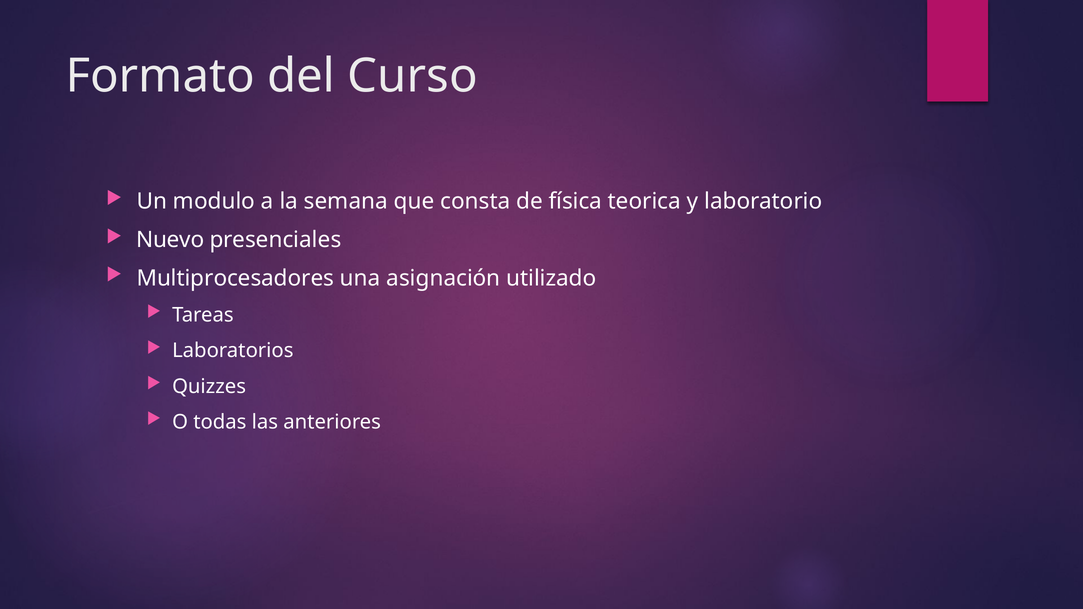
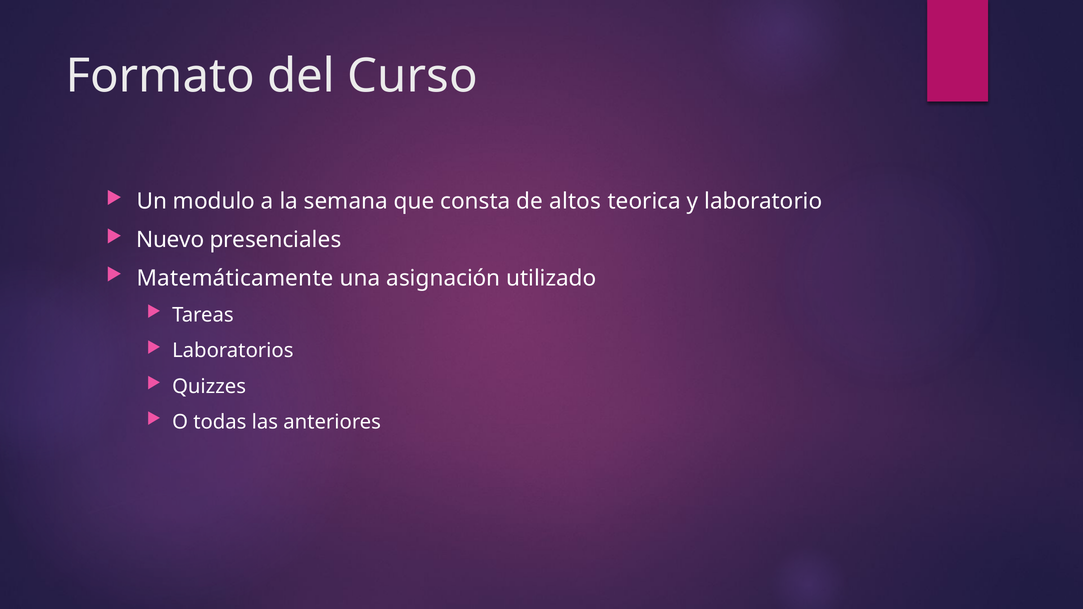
física: física -> altos (575, 202)
Multiprocesadores: Multiprocesadores -> Matemáticamente (235, 278)
